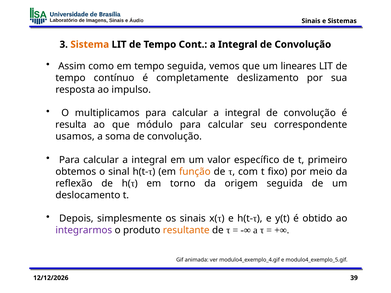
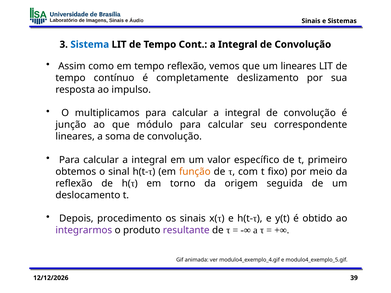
Sistema colour: orange -> blue (90, 45)
tempo seguida: seguida -> reflexão (187, 66)
resulta: resulta -> junção (71, 125)
usamos: usamos -> lineares (75, 137)
simplesmente: simplesmente -> procedimento (129, 219)
resultante colour: orange -> purple (186, 230)
